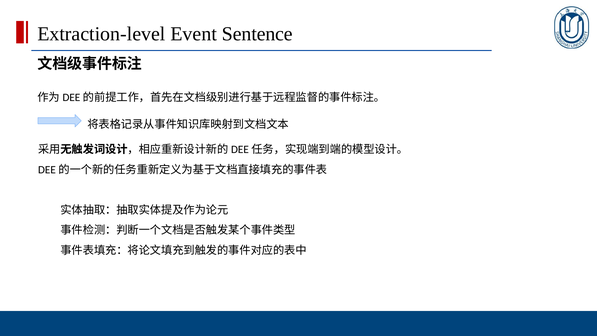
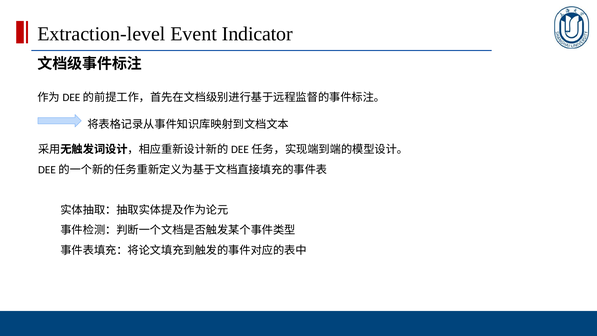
Sentence: Sentence -> Indicator (257, 34)
